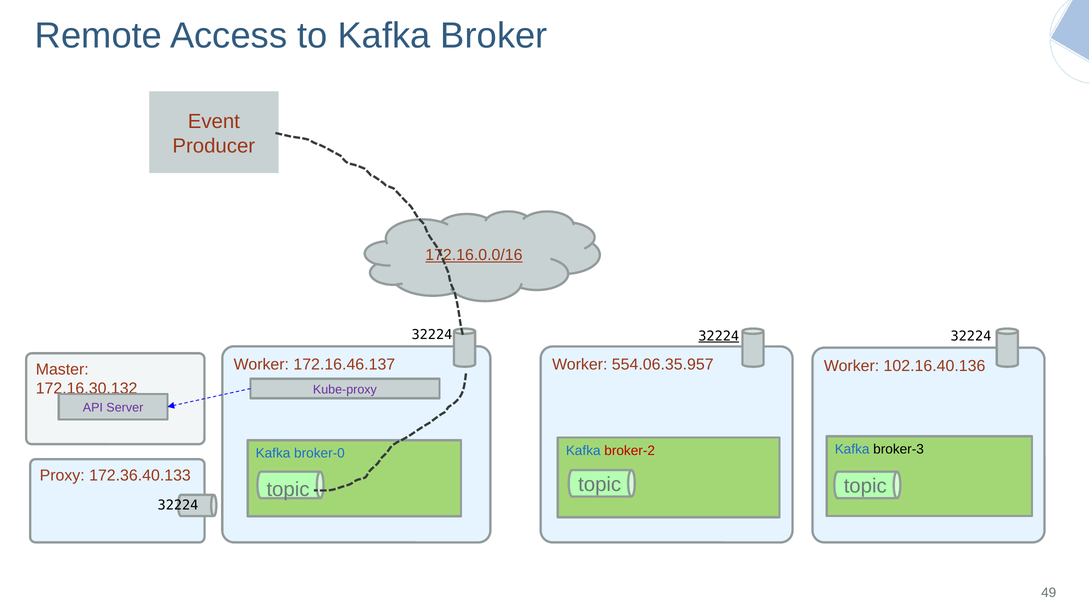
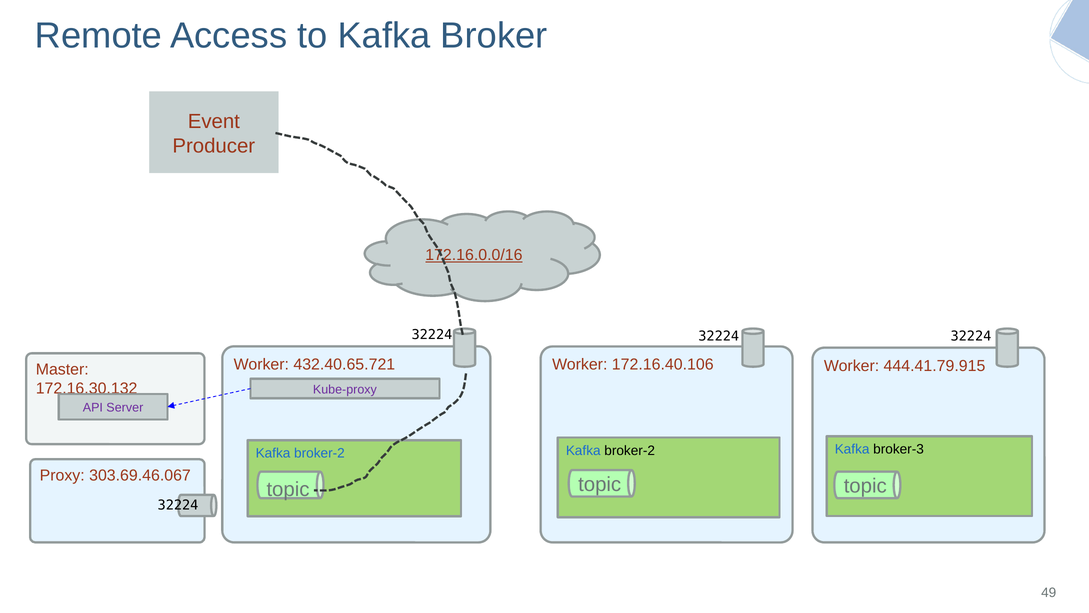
32224 underline: present -> none (719, 336)
172.16.46.137: 172.16.46.137 -> 432.40.65.721 (344, 364)
554.06.35.957: 554.06.35.957 -> 172.16.40.106 (663, 364)
102.16.40.136: 102.16.40.136 -> 444.41.79.915 (935, 366)
broker-2 colour: red -> black (630, 450)
broker-0: broker-0 -> broker-2 (319, 453)
172.36.40.133: 172.36.40.133 -> 303.69.46.067 (140, 475)
